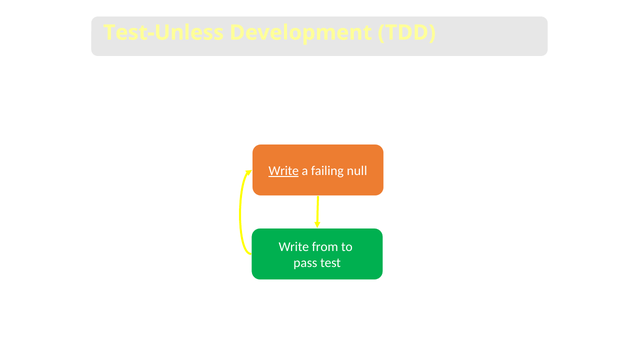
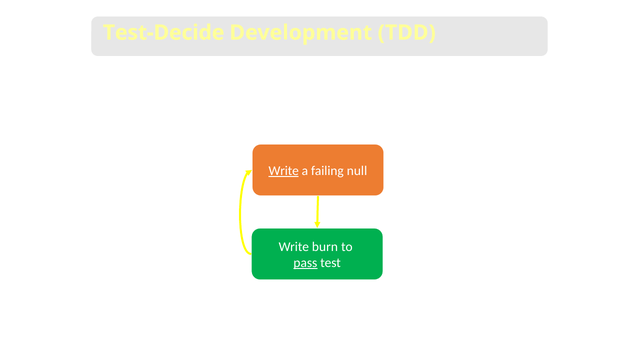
Test-Unless: Test-Unless -> Test-Decide (164, 33)
from: from -> burn (325, 247)
pass underline: none -> present (305, 263)
